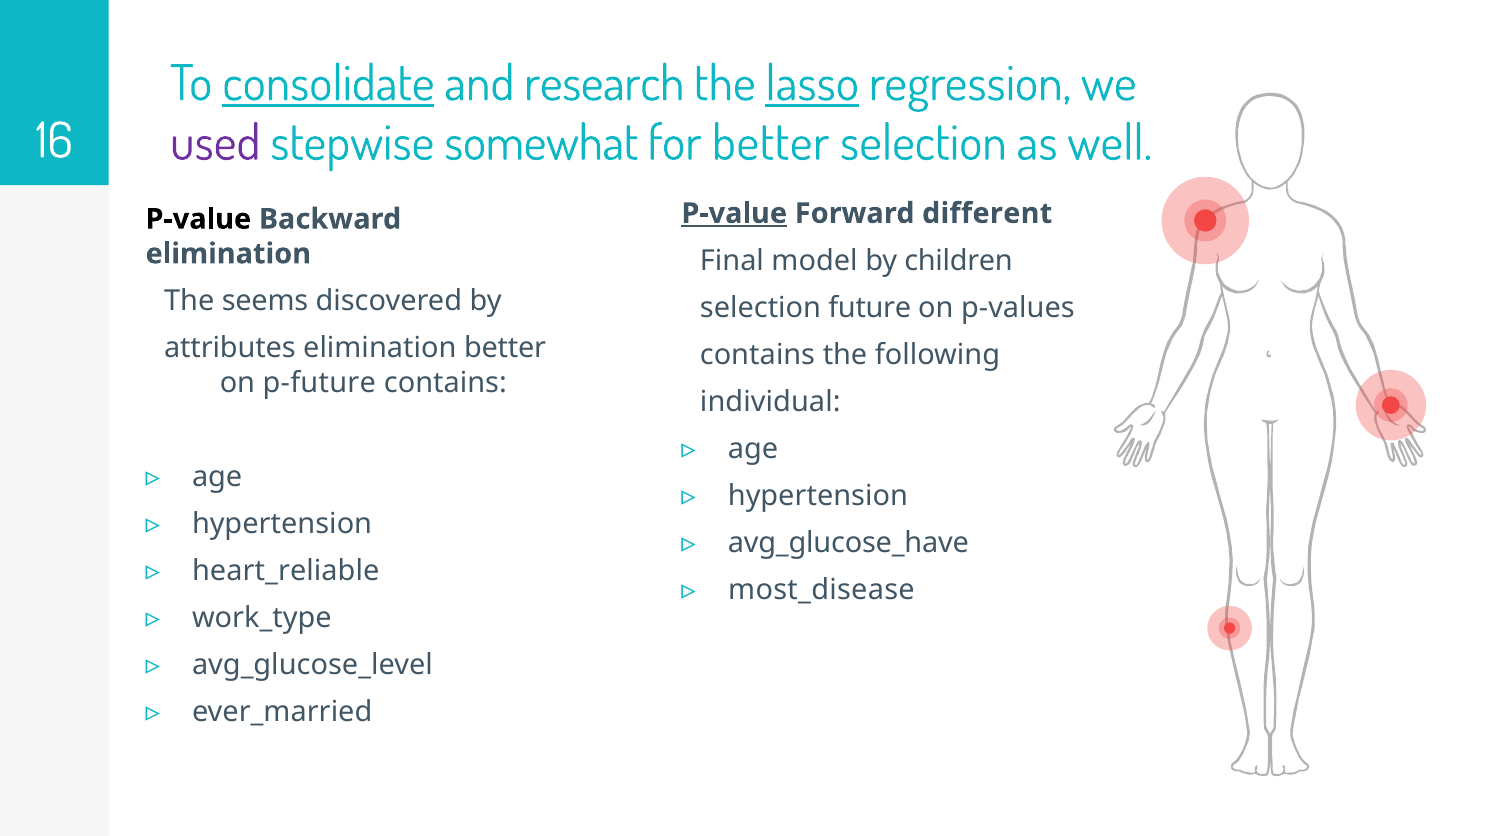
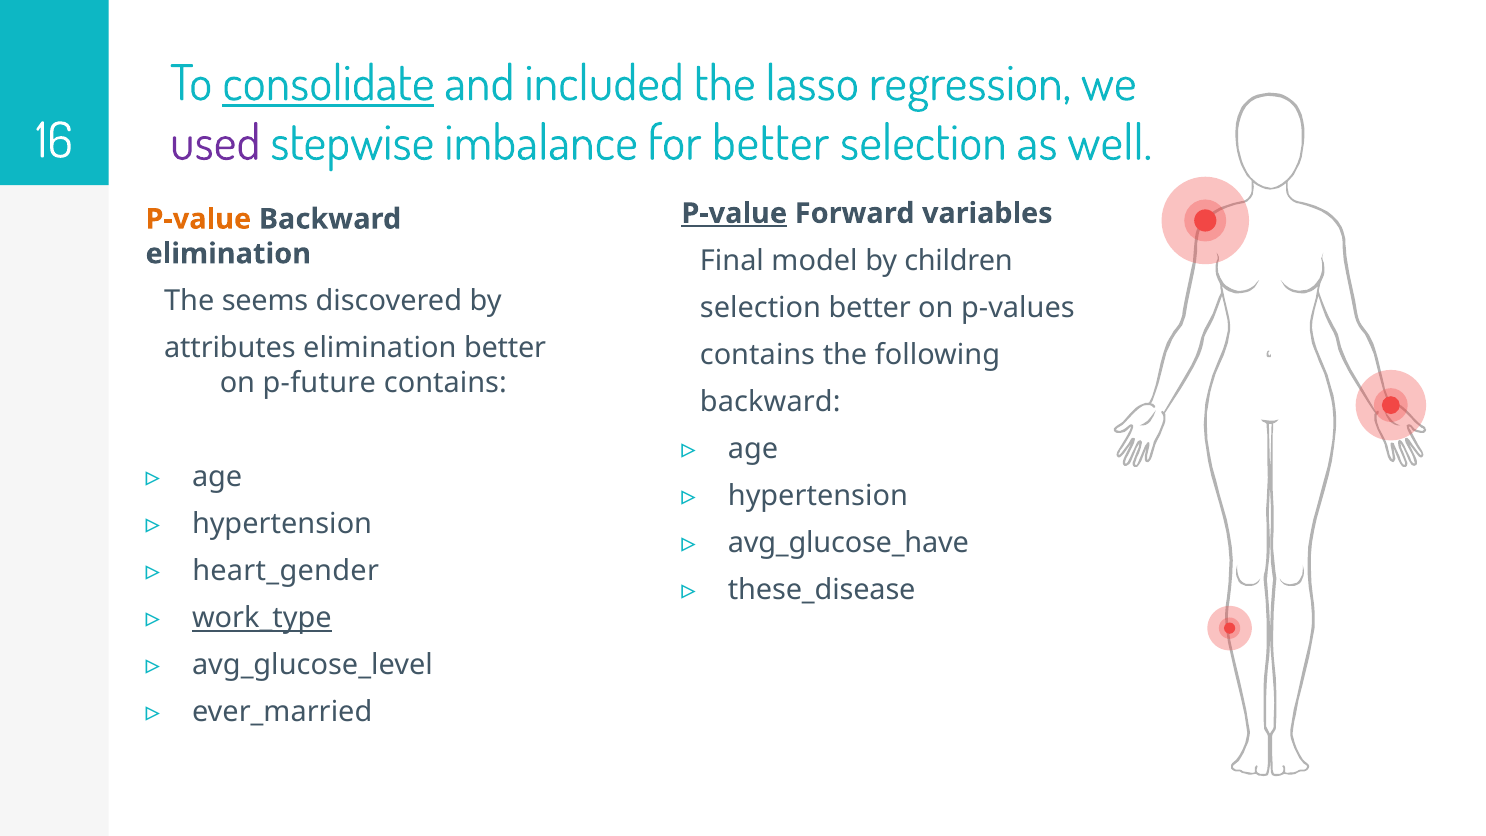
research: research -> included (604, 84)
lasso underline: present -> none (812, 84)
somewhat: somewhat -> imbalance (541, 143)
different: different -> variables (987, 213)
P-value colour: black -> orange (198, 219)
selection future: future -> better (870, 308)
individual: individual -> backward (770, 402)
heart_reliable: heart_reliable -> heart_gender (286, 571)
most_disease: most_disease -> these_disease (822, 590)
work_type underline: none -> present (262, 618)
